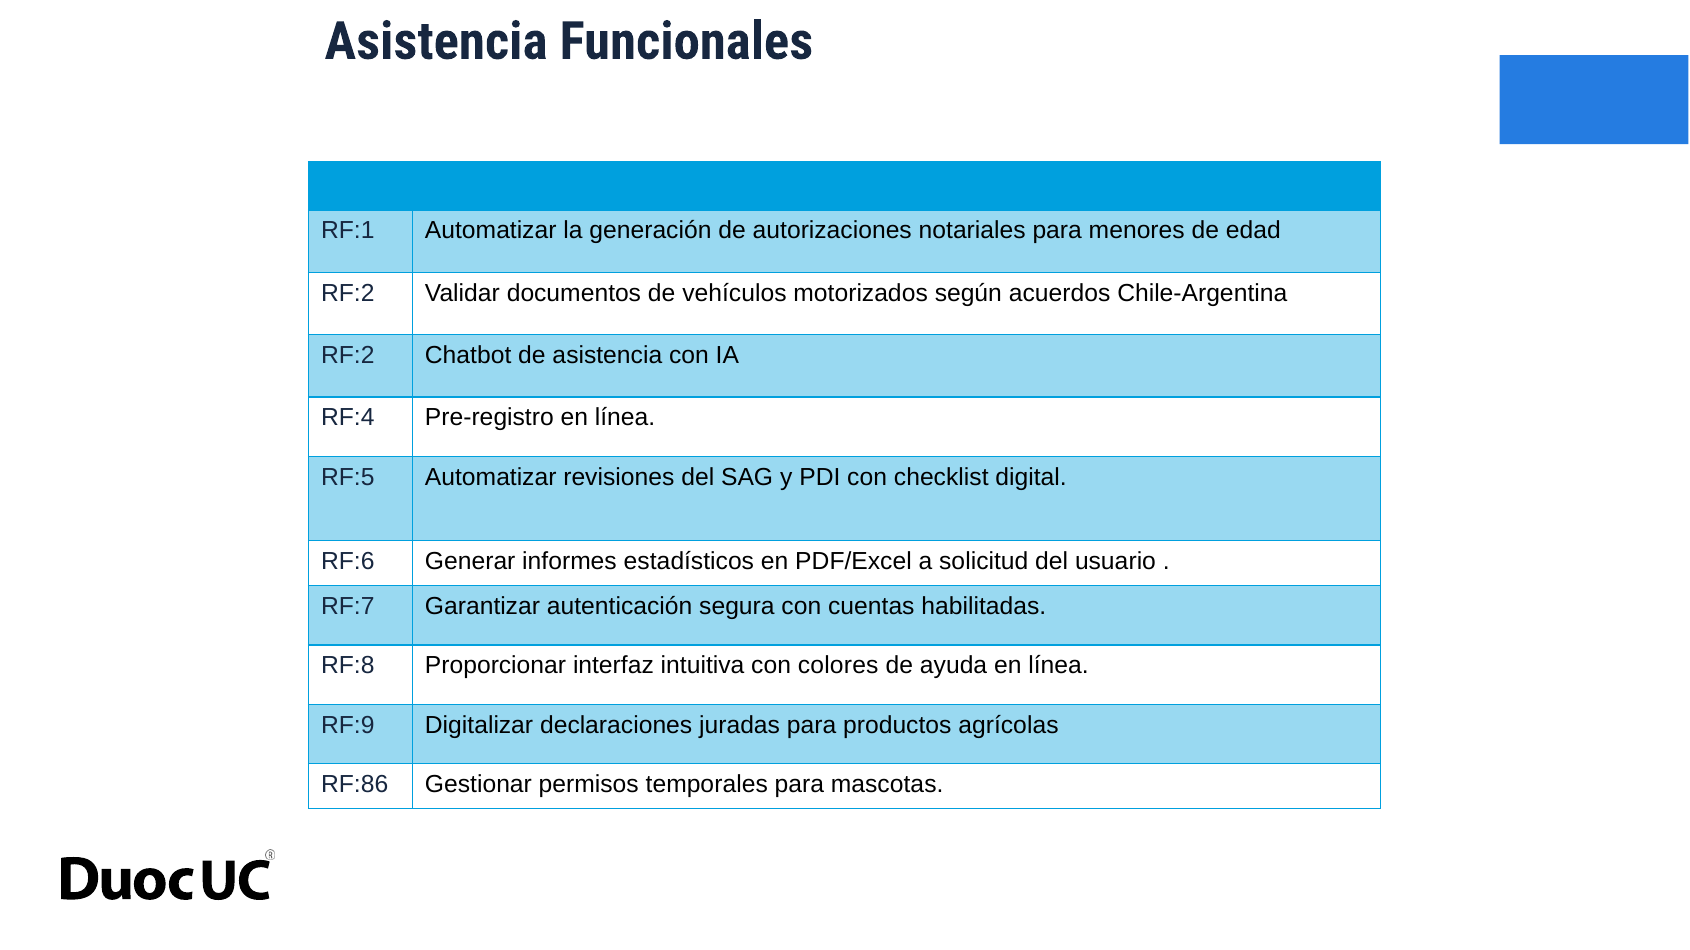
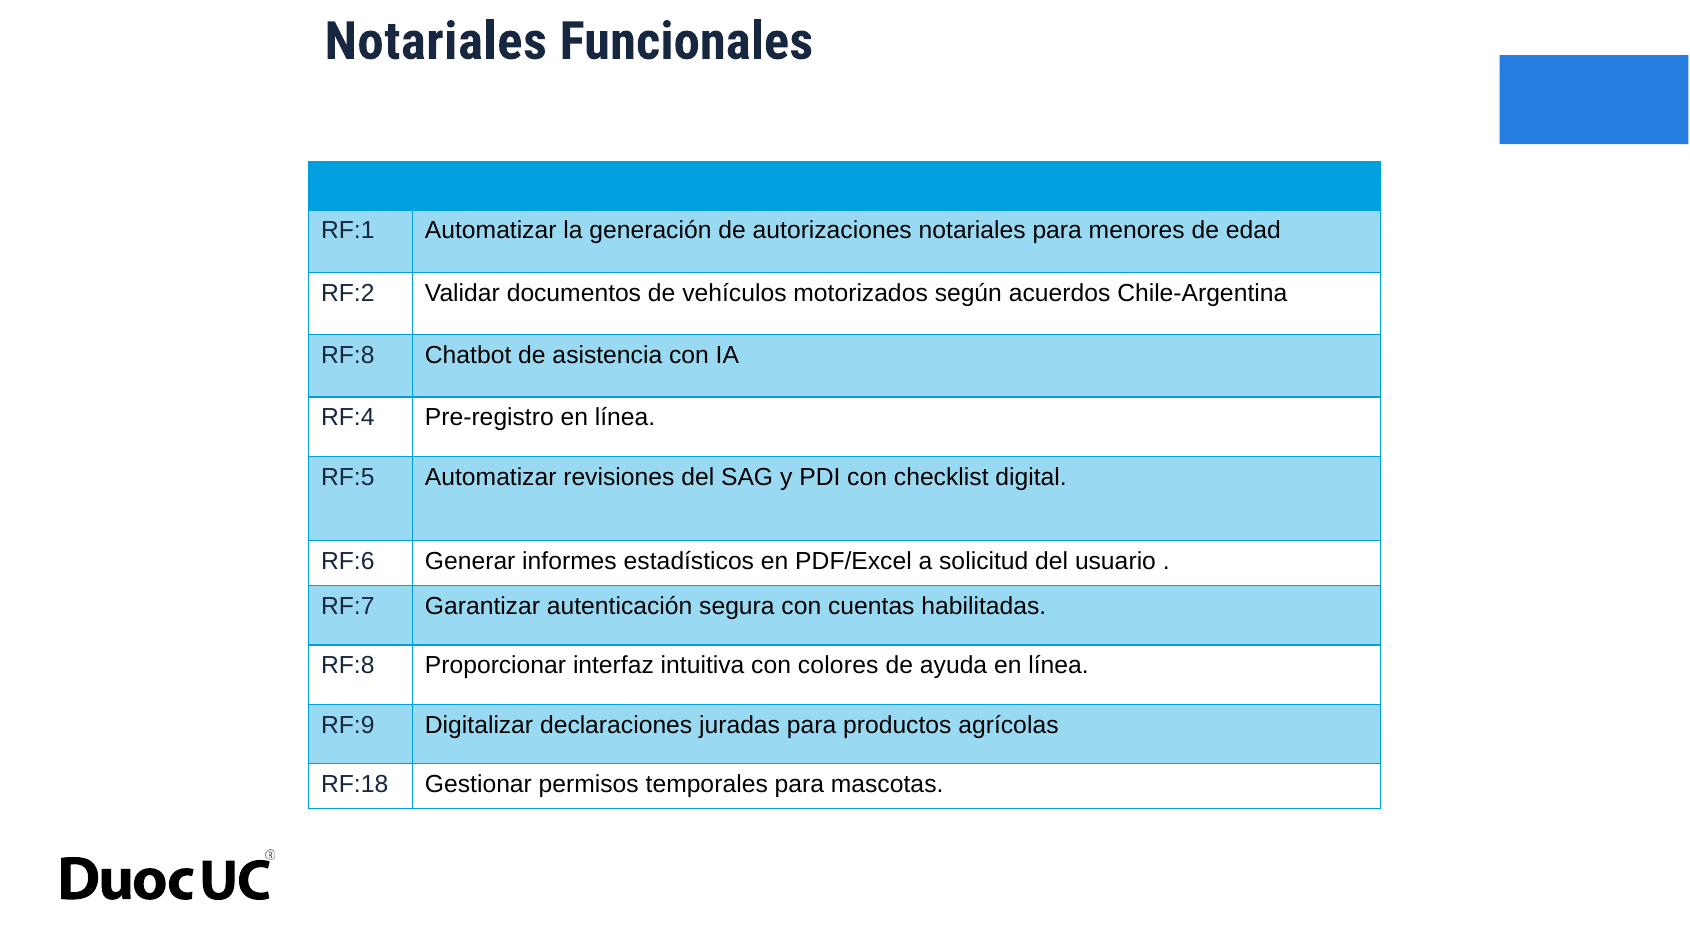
Asistencia: Asistencia -> Notariales (436, 42)
RF:2: RF:2 -> RF:8 (348, 356)
RF:86: RF:86 -> RF:18 (355, 785)
